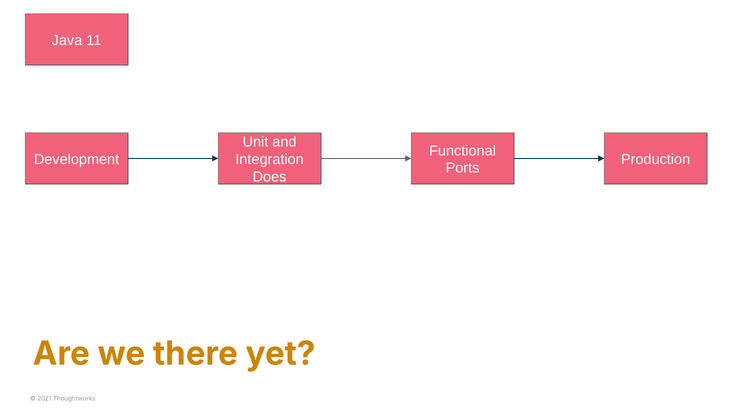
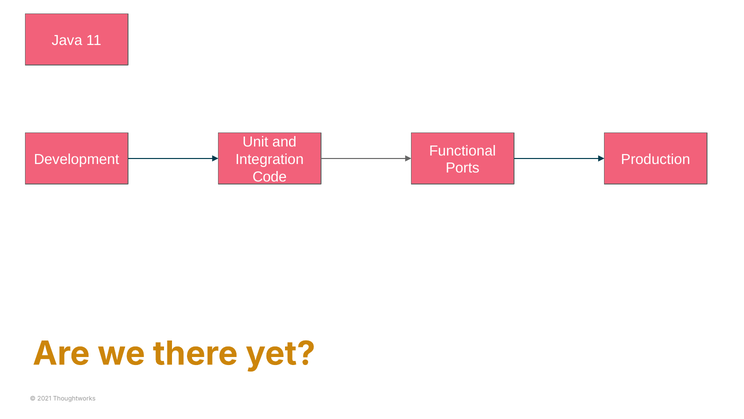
Does: Does -> Code (270, 177)
